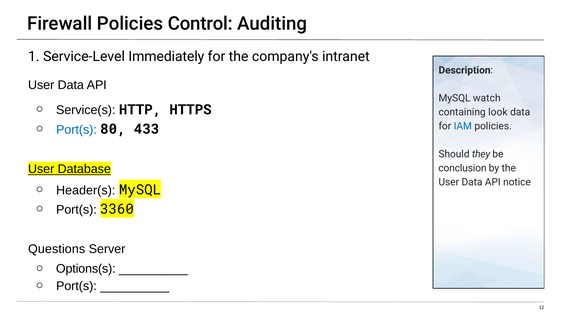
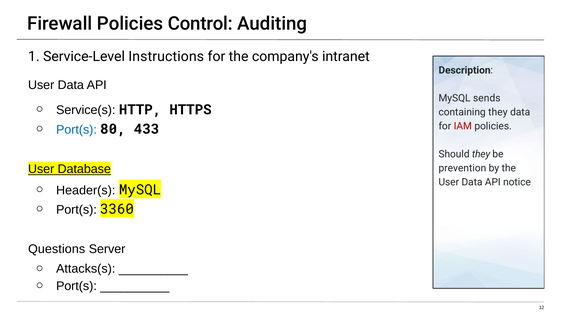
Immediately: Immediately -> Instructions (166, 56)
watch: watch -> sends (487, 98)
containing look: look -> they (498, 112)
IAM colour: blue -> red (463, 126)
conclusion: conclusion -> prevention (462, 168)
Options(s: Options(s -> Attacks(s (86, 268)
